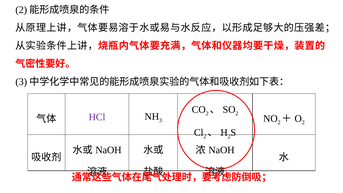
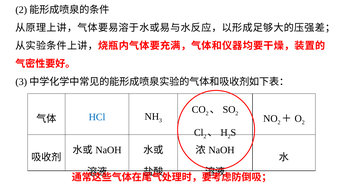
HCl colour: purple -> blue (97, 117)
